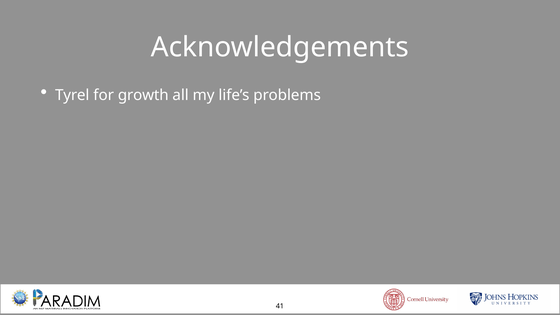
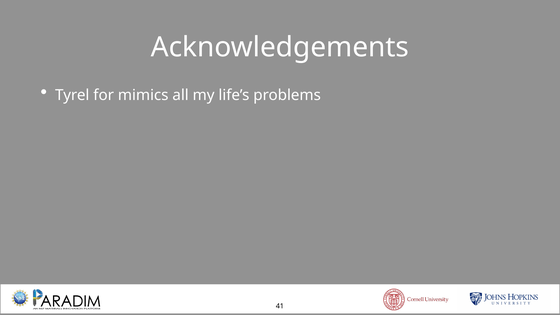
growth: growth -> mimics (143, 95)
